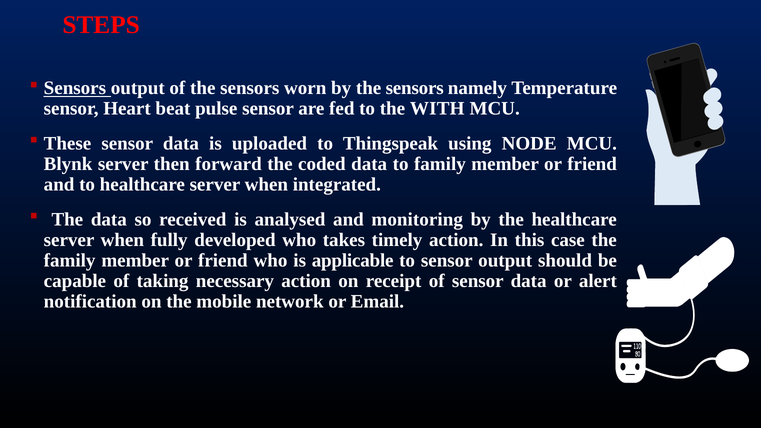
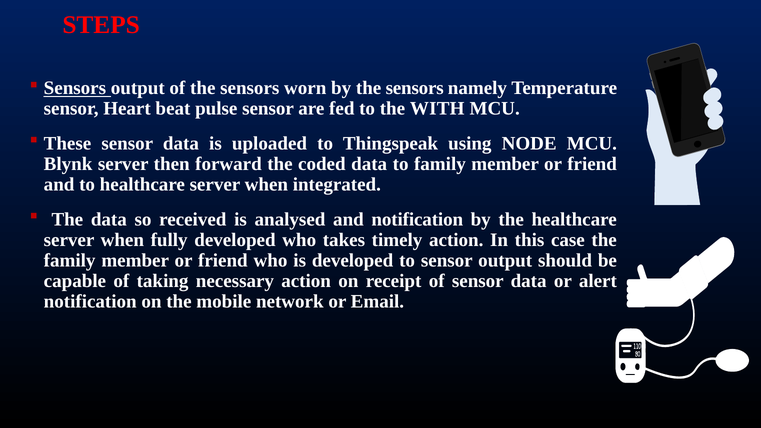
and monitoring: monitoring -> notification (417, 219)
is applicable: applicable -> developed (353, 260)
